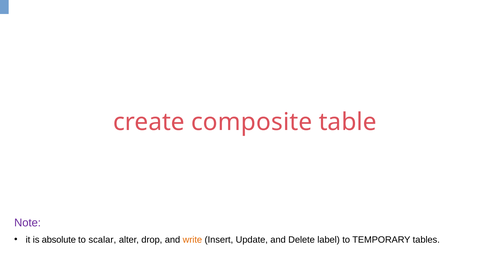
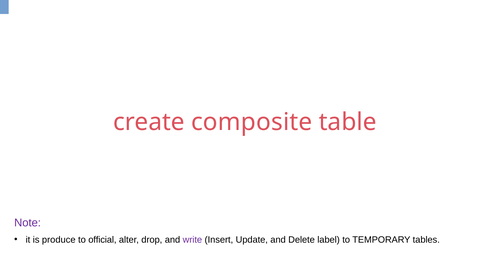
absolute: absolute -> produce (59, 239)
scalar: scalar -> official (102, 239)
write colour: orange -> purple (192, 239)
